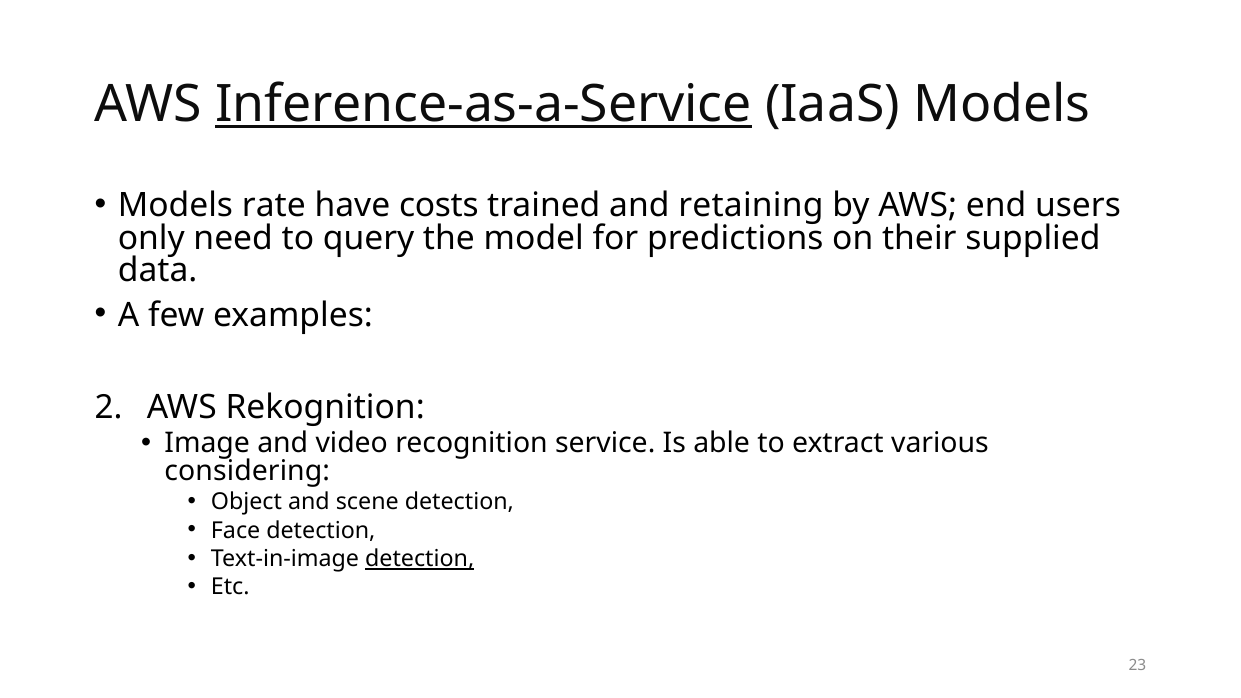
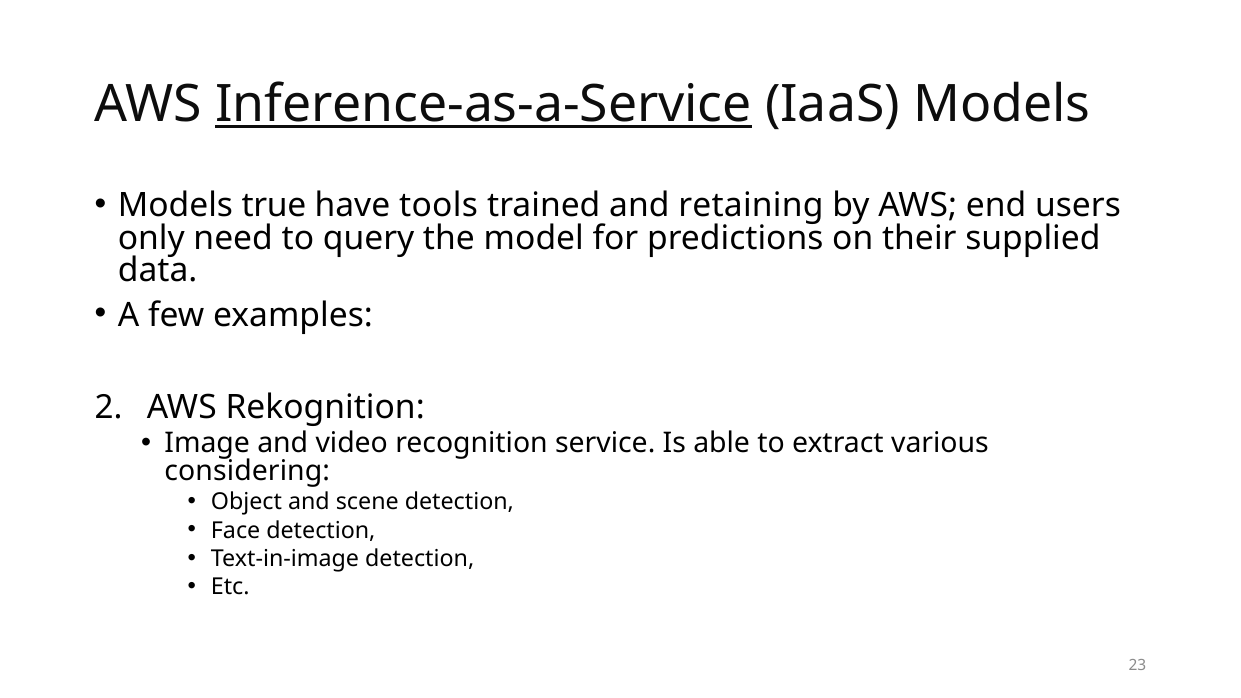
rate: rate -> true (274, 206)
costs: costs -> tools (439, 206)
detection underline: present -> none (420, 559)
